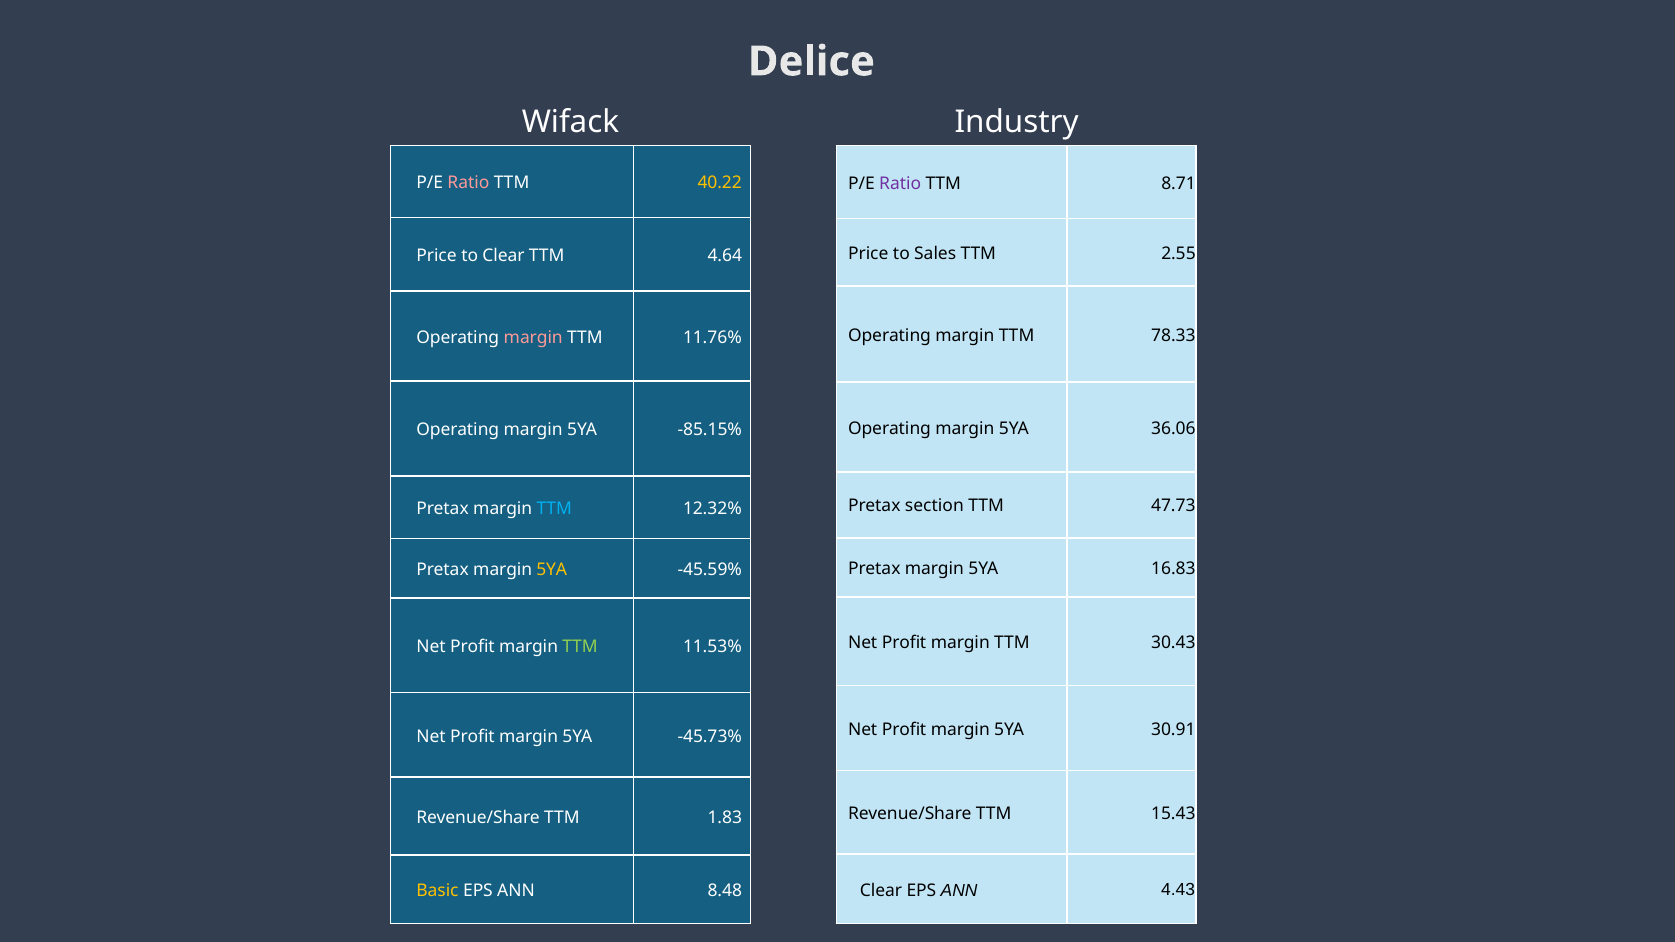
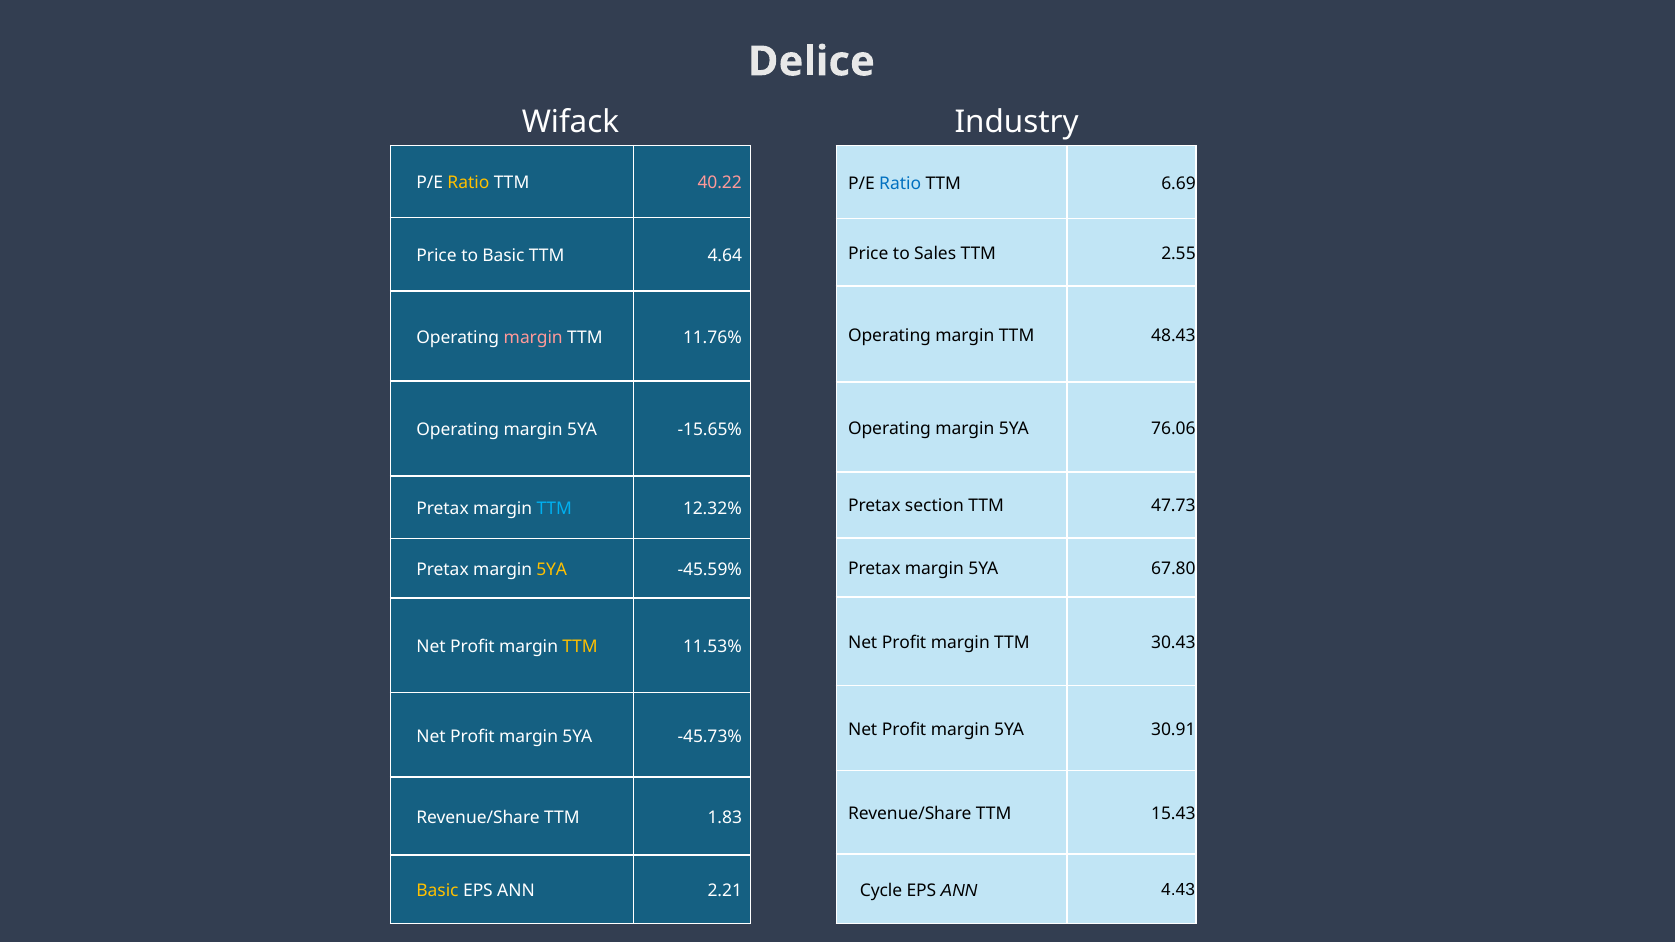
Ratio colour: pink -> yellow (468, 183)
40.22 colour: yellow -> pink (720, 183)
Ratio colour: purple -> blue (900, 184)
8.71: 8.71 -> 6.69 (1179, 184)
to Clear: Clear -> Basic (503, 256)
78.33: 78.33 -> 48.43 (1173, 335)
36.06: 36.06 -> 76.06 (1173, 428)
-85.15%: -85.15% -> -15.65% (710, 430)
16.83: 16.83 -> 67.80 (1173, 569)
TTM colour: light green -> yellow (580, 647)
Clear: Clear -> Cycle (881, 890)
8.48: 8.48 -> 2.21 (725, 891)
